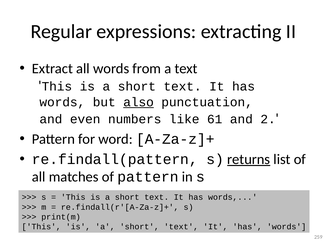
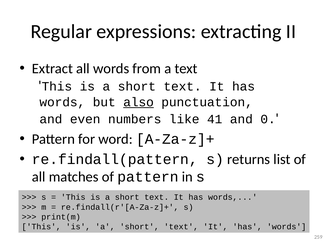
61: 61 -> 41 (215, 119)
2: 2 -> 0 (268, 119)
returns underline: present -> none (249, 159)
